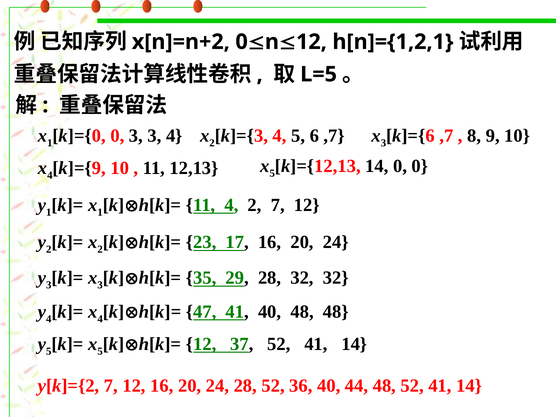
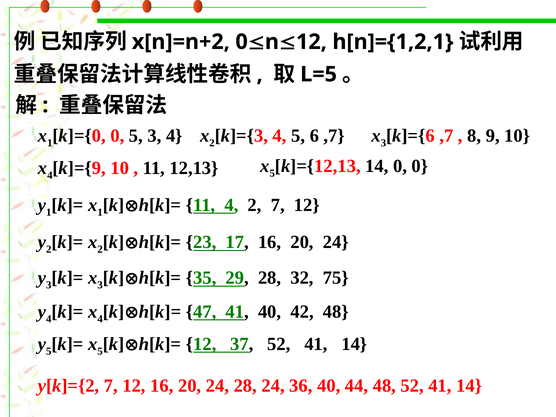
0 3: 3 -> 5 (136, 136)
32 32: 32 -> 75 (336, 278)
40 48: 48 -> 42 (302, 312)
28 52: 52 -> 24 (273, 386)
